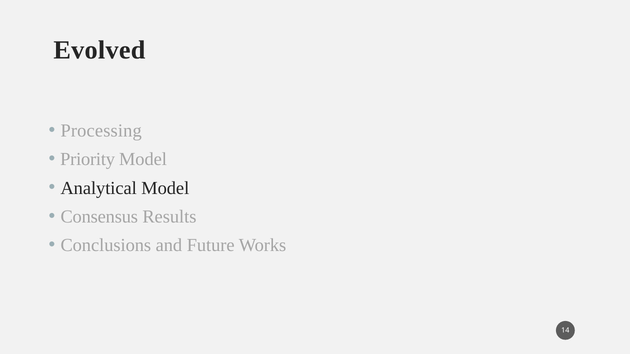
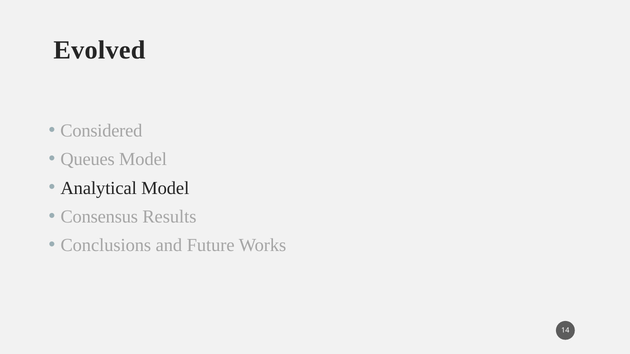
Processing: Processing -> Considered (101, 131)
Priority: Priority -> Queues (88, 160)
